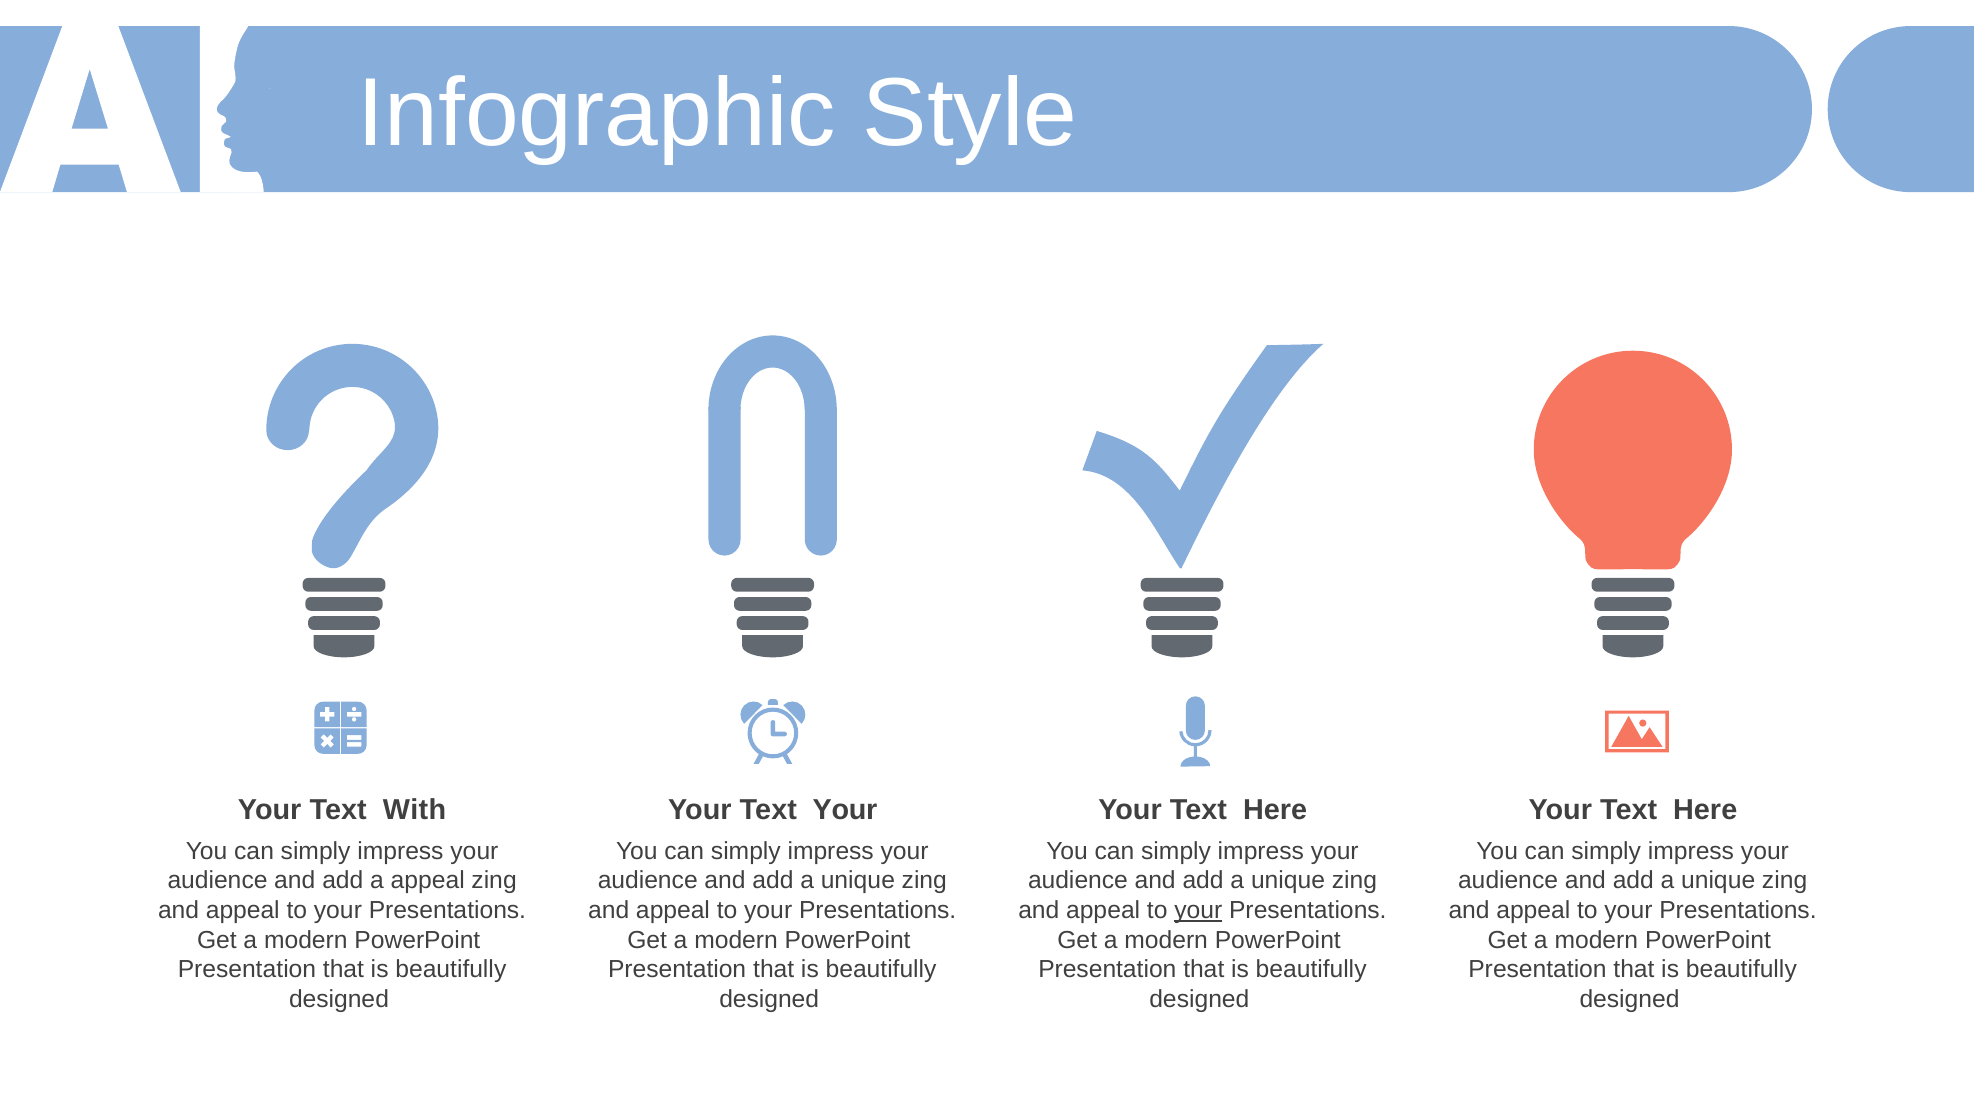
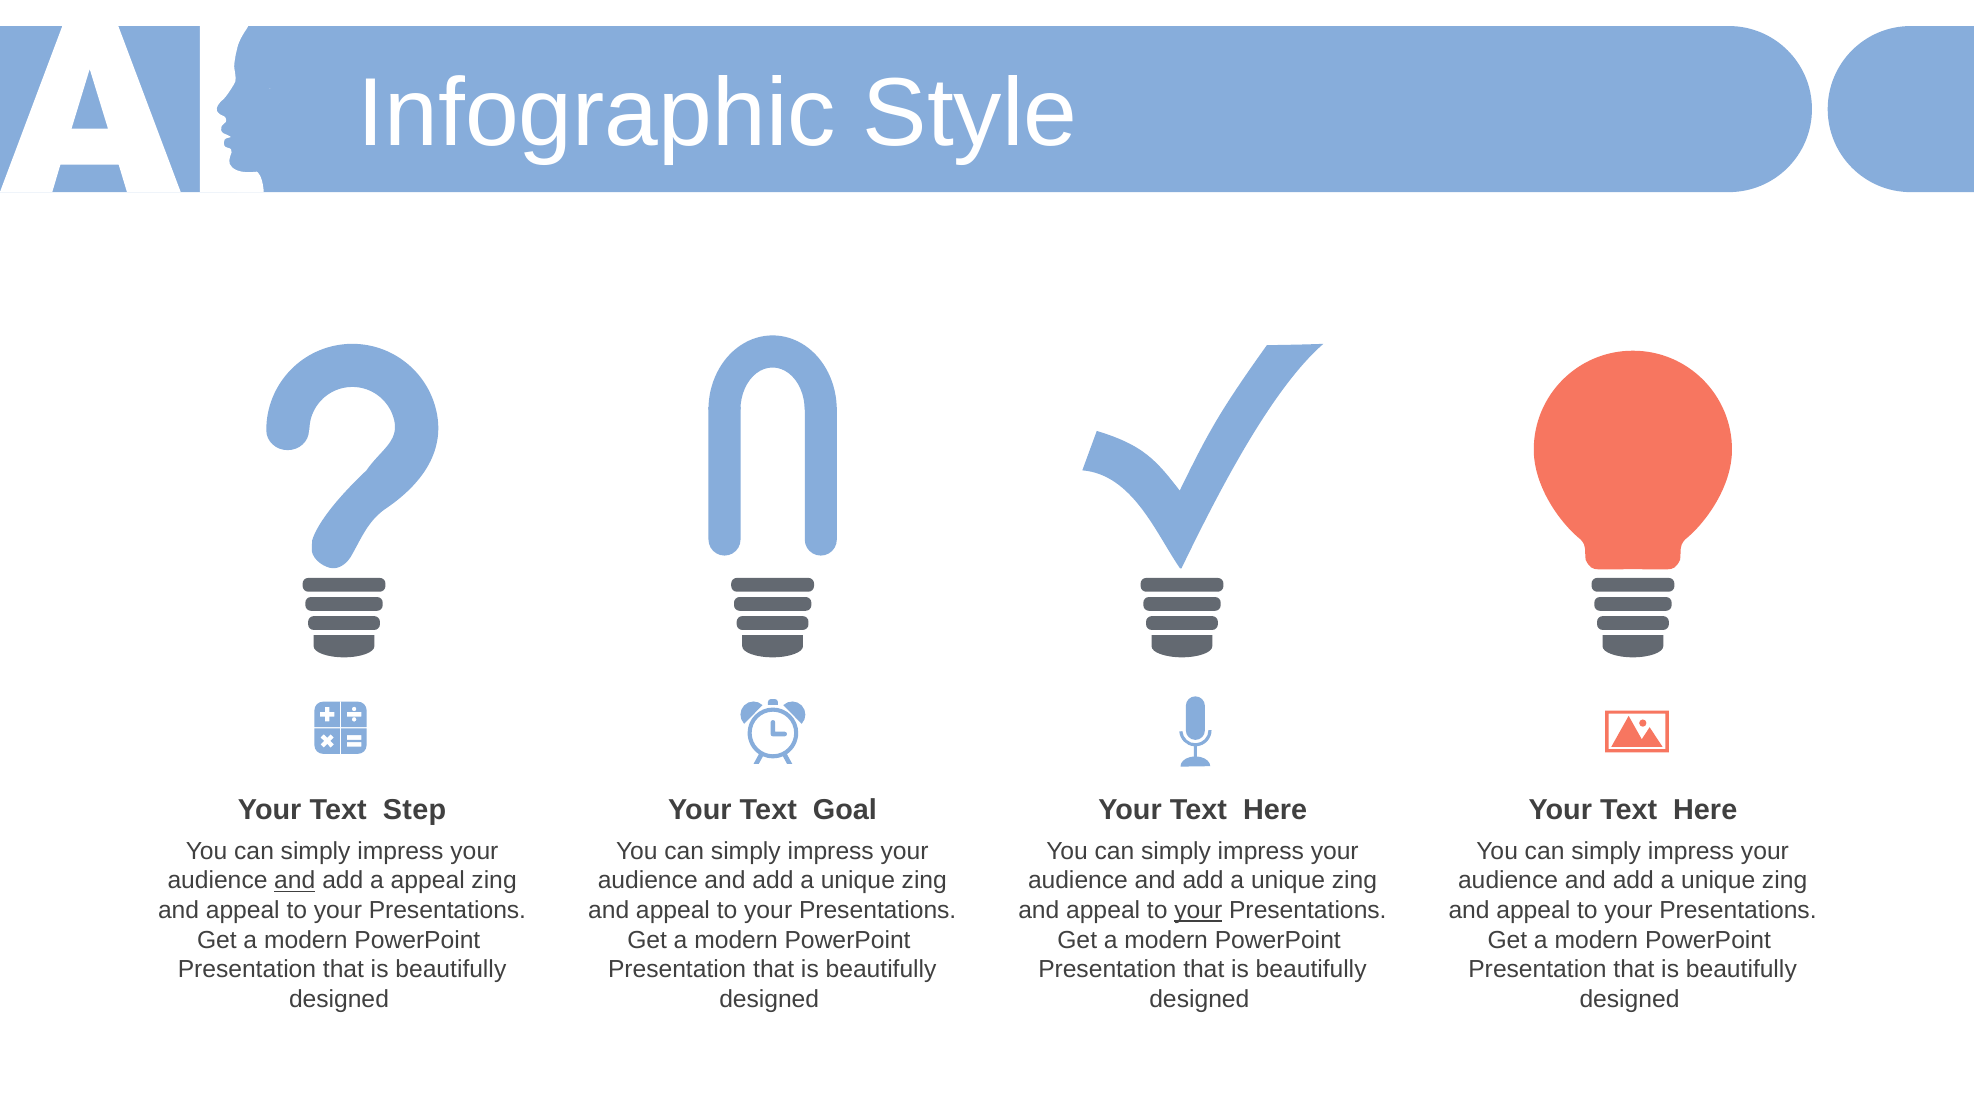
With: With -> Step (415, 810)
Text Your: Your -> Goal (845, 810)
and underline: none -> present (295, 881)
